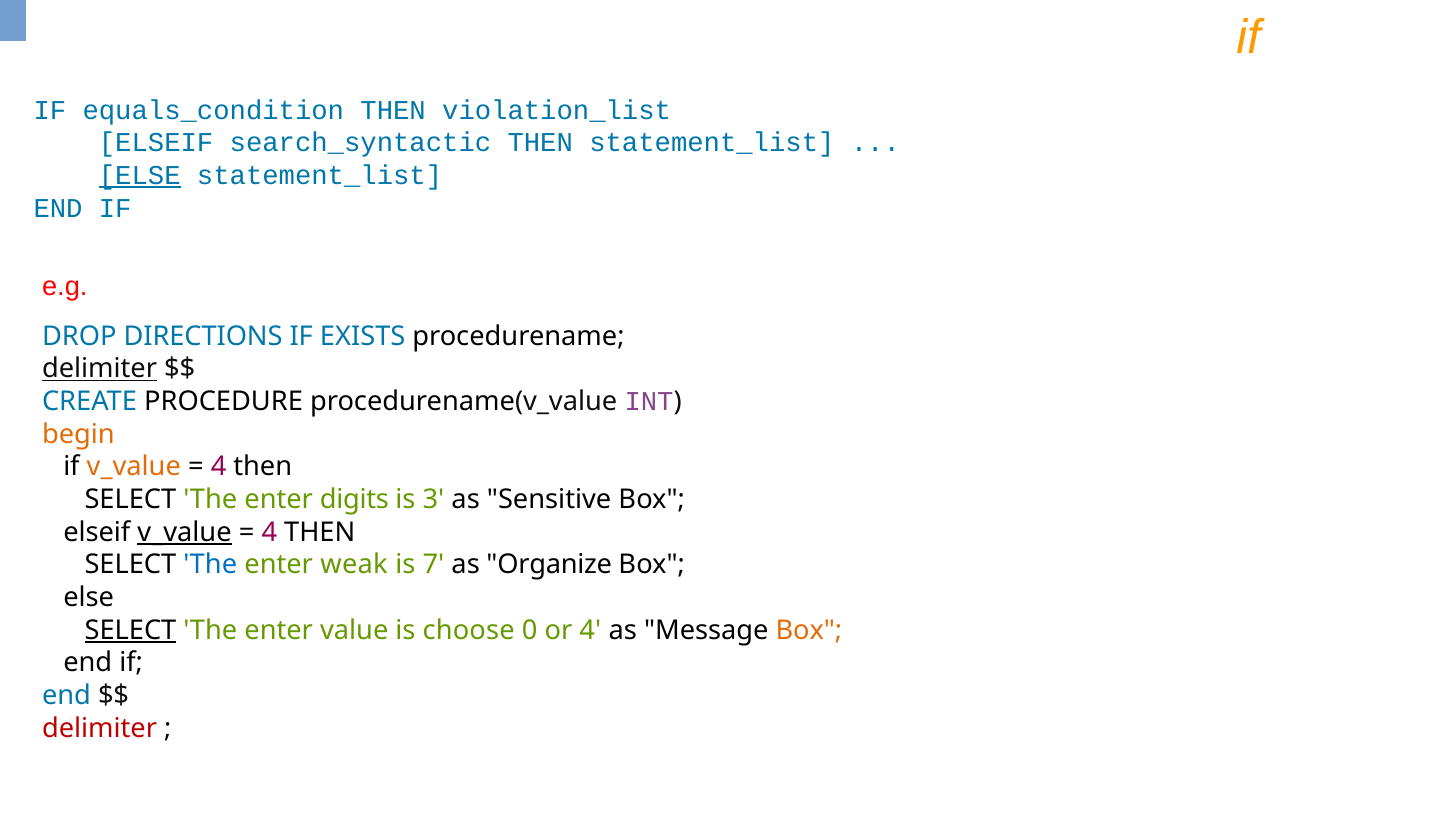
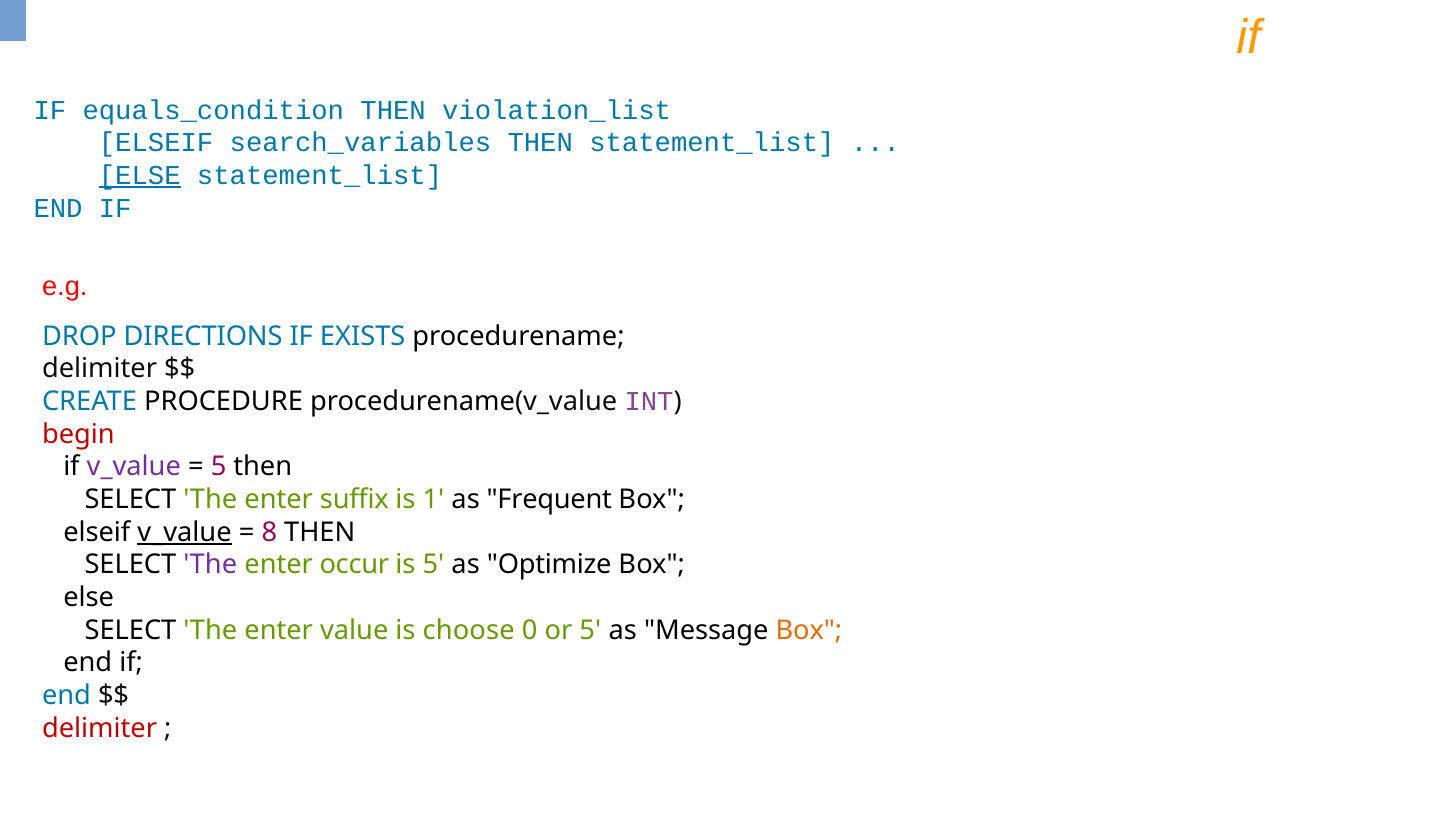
search_syntactic: search_syntactic -> search_variables (360, 143)
delimiter underline: present -> none (100, 369)
begin colour: orange -> red (78, 434)
v_value colour: orange -> purple (134, 467)
4: 4 -> 5 (219, 467)
digits: digits -> suffix (354, 500)
3: 3 -> 1 (433, 500)
Sensitive: Sensitive -> Frequent (549, 500)
4: 4 -> 8 (269, 532)
The colour: blue -> purple (210, 565)
weak: weak -> occur (354, 565)
is 7: 7 -> 5 (433, 565)
Organize: Organize -> Optimize (549, 565)
SELECT underline: present -> none (130, 630)
or 4: 4 -> 5 (590, 630)
